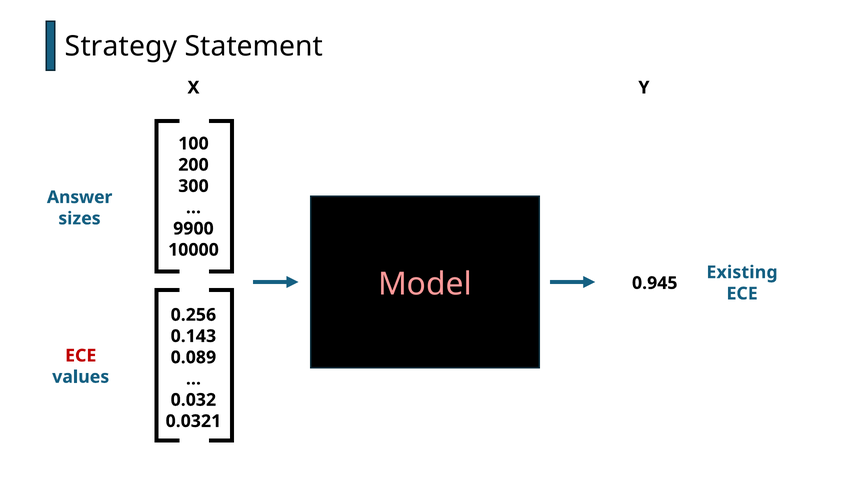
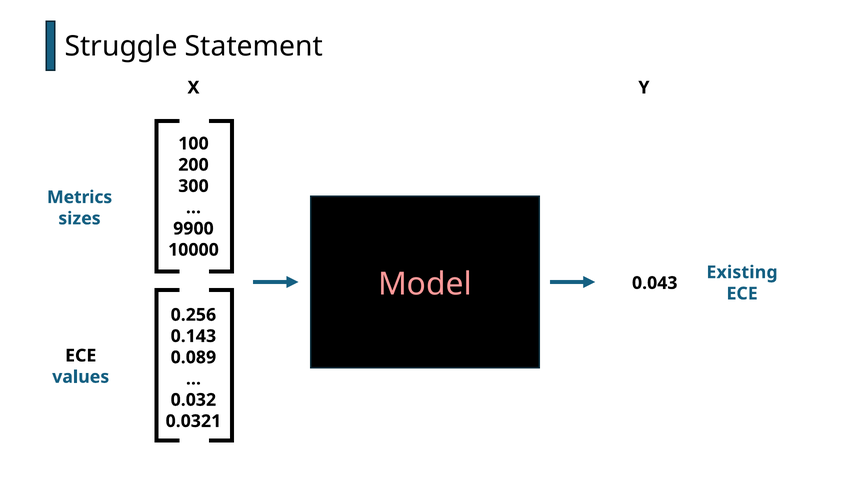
Strategy: Strategy -> Struggle (121, 47)
Answer: Answer -> Metrics (80, 197)
0.945: 0.945 -> 0.043 (655, 283)
ECE colour: red -> black (81, 356)
